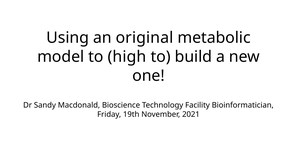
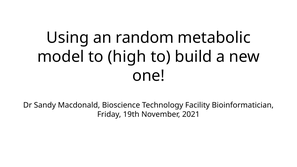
original: original -> random (145, 38)
